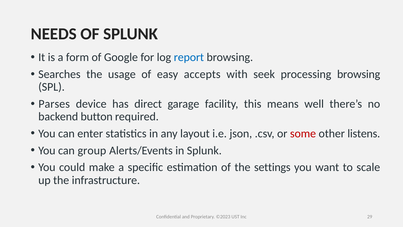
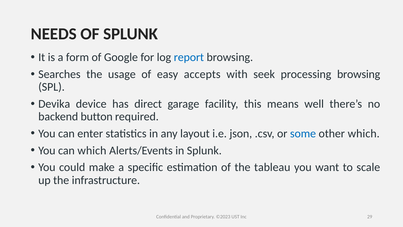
Parses: Parses -> Devika (54, 104)
some colour: red -> blue (303, 133)
other listens: listens -> which (364, 133)
can group: group -> which (92, 150)
settings: settings -> tableau (272, 167)
